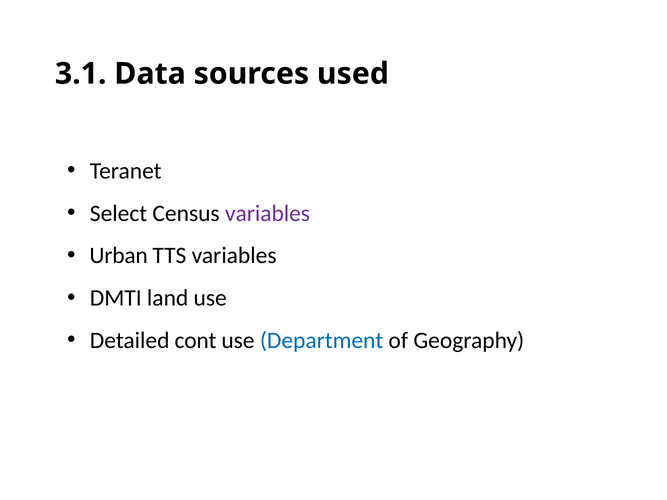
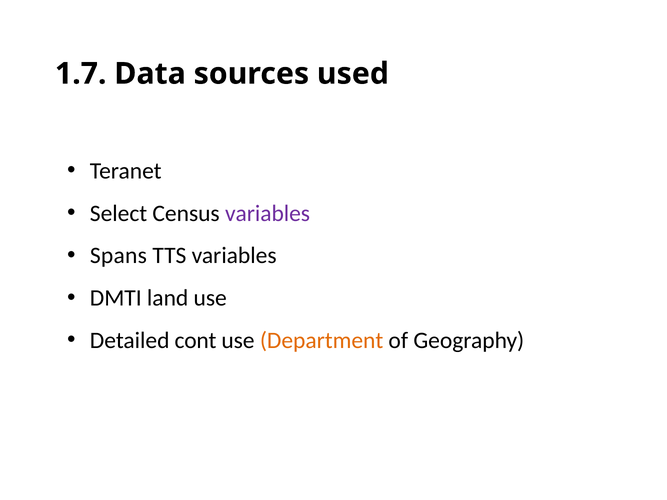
3.1: 3.1 -> 1.7 (81, 74)
Urban: Urban -> Spans (118, 256)
Department colour: blue -> orange (322, 341)
